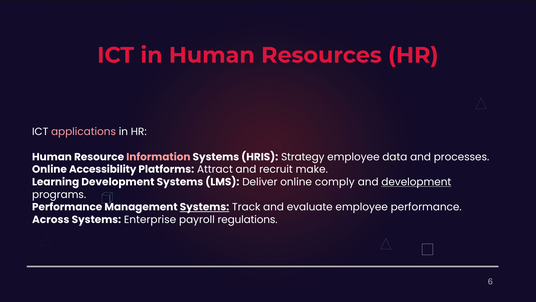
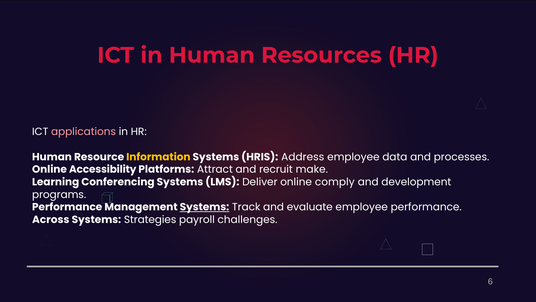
Information colour: pink -> yellow (158, 157)
Strategy: Strategy -> Address (303, 157)
Learning Development: Development -> Conferencing (118, 182)
development underline: present -> none (416, 182)
Enterprise: Enterprise -> Strategies (150, 219)
regulations: regulations -> challenges (247, 219)
